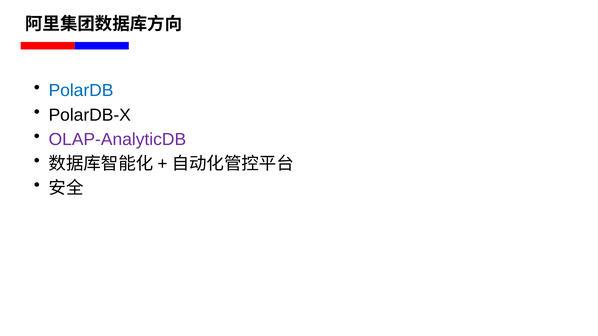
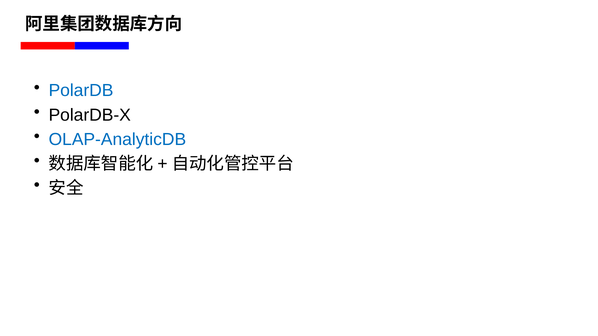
OLAP-AnalyticDB colour: purple -> blue (117, 139)
